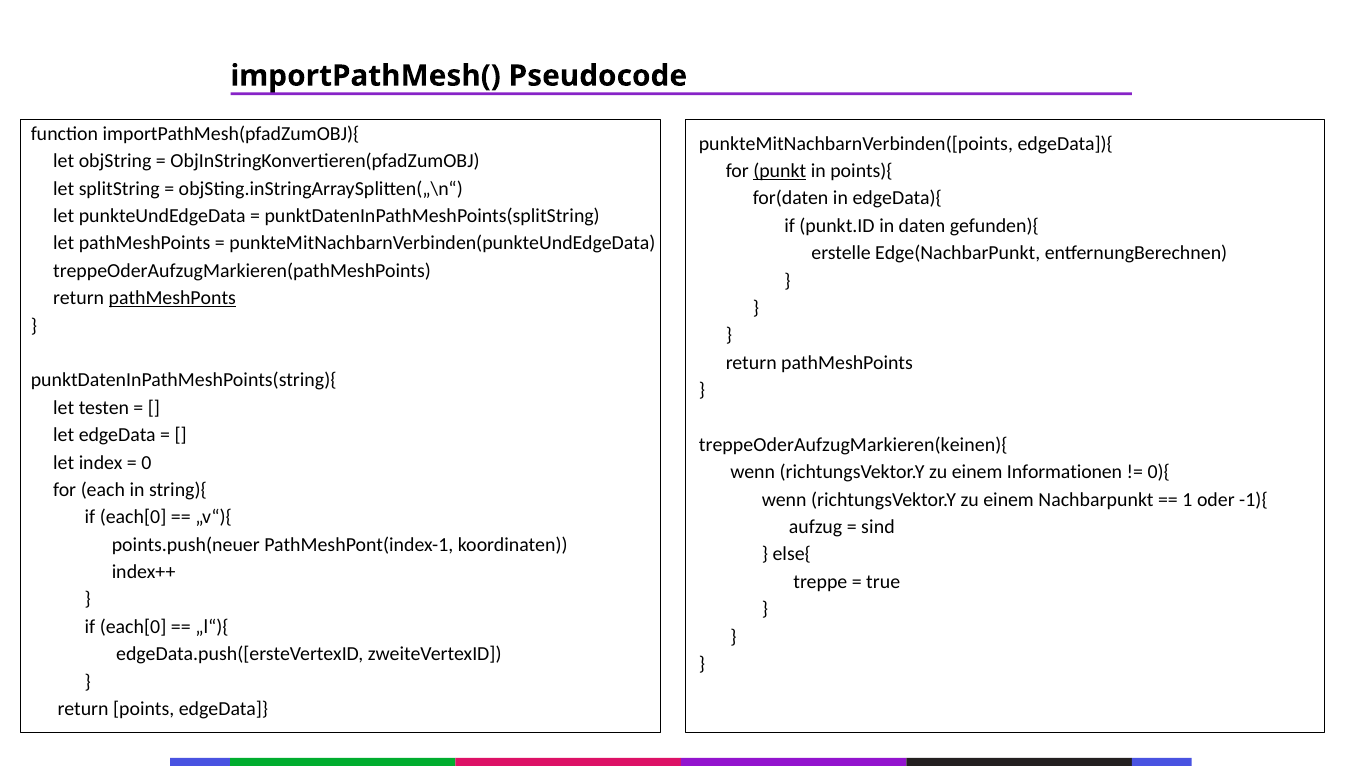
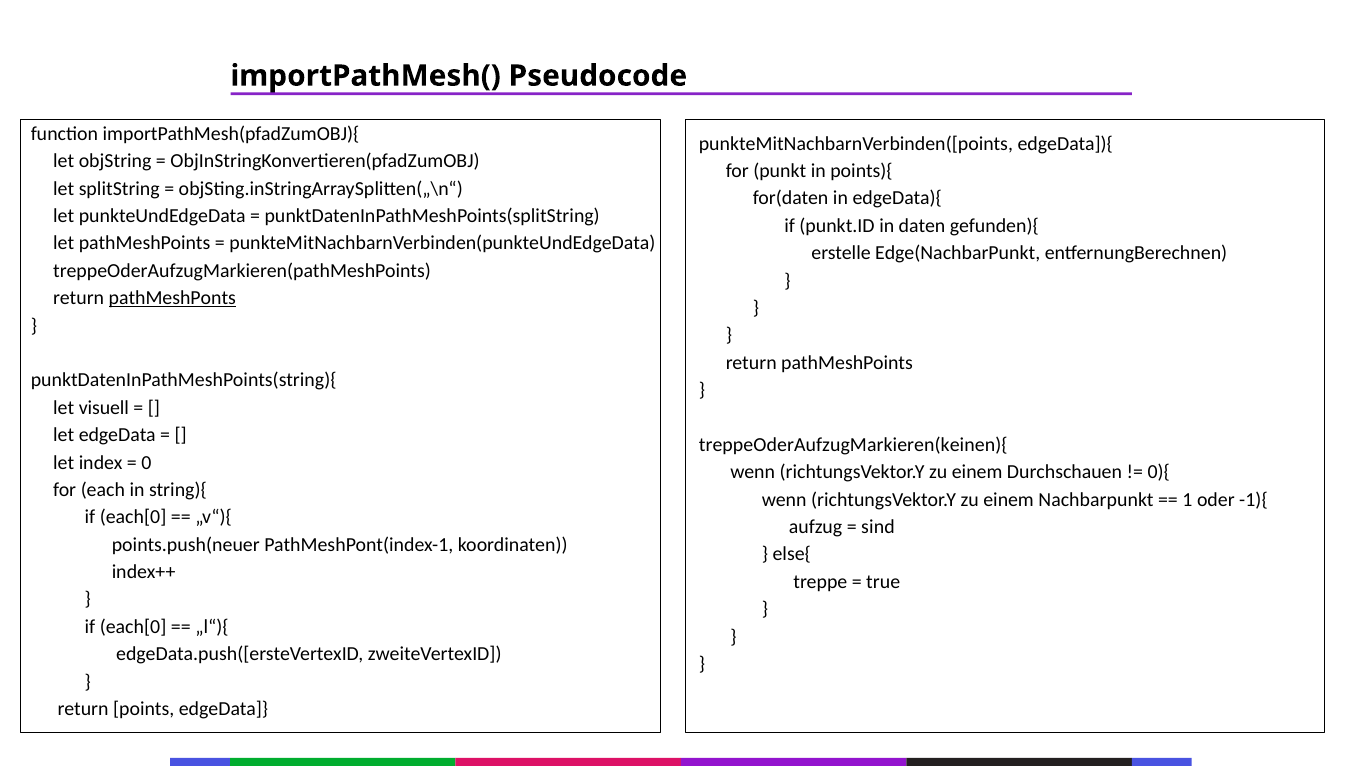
punkt underline: present -> none (780, 171)
testen: testen -> visuell (104, 408)
Informationen: Informationen -> Durchschauen (1064, 472)
